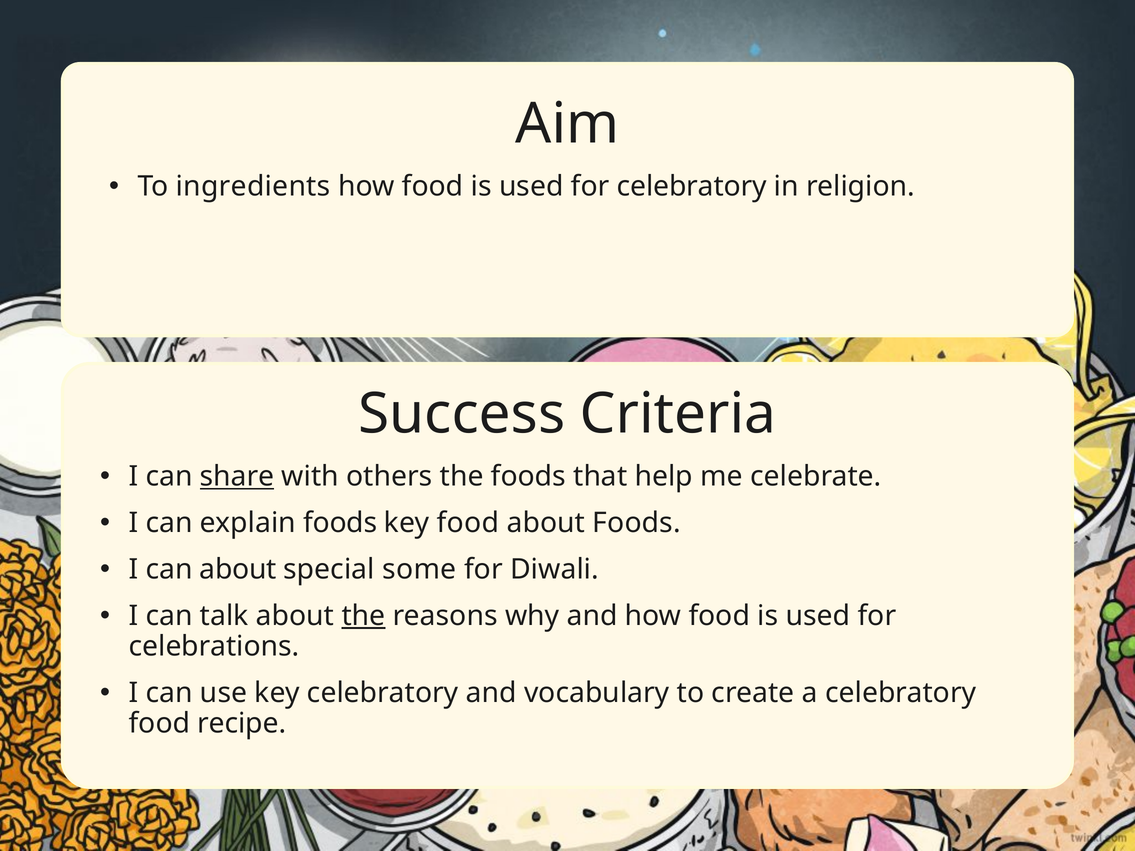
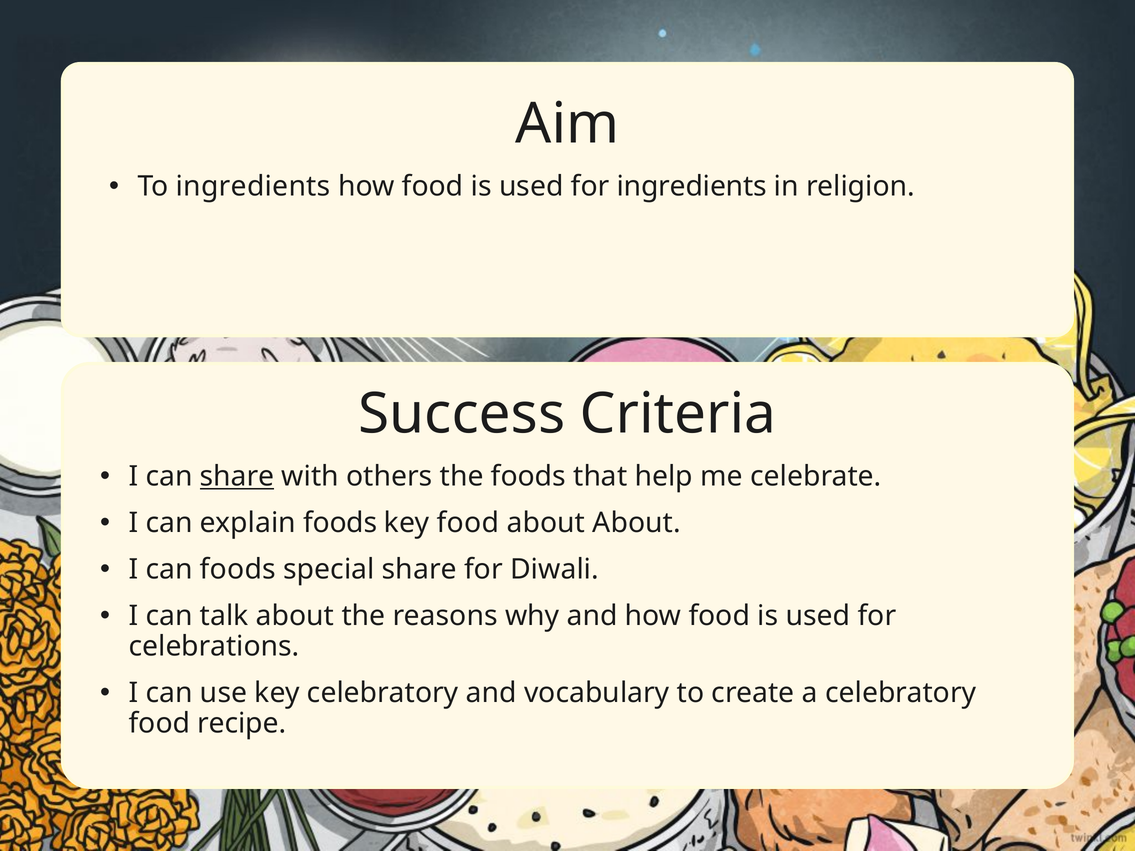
for celebratory: celebratory -> ingredients (692, 186)
about Foods: Foods -> About (637, 523)
can about: about -> foods (238, 570)
special some: some -> share (419, 570)
the underline: present -> none (364, 616)
